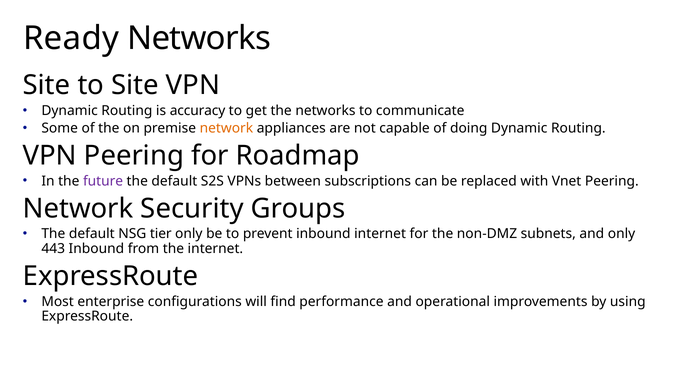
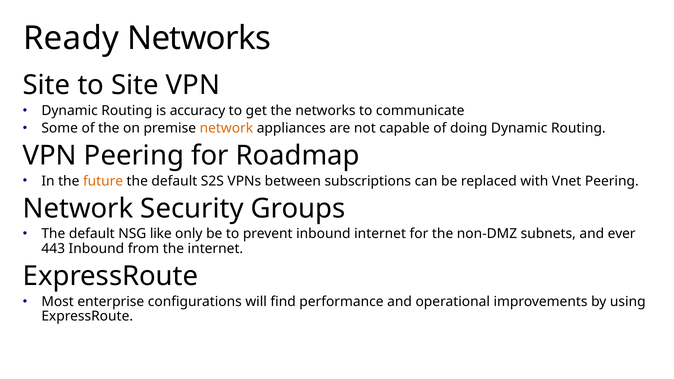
future colour: purple -> orange (103, 181)
tier: tier -> like (161, 234)
and only: only -> ever (622, 234)
